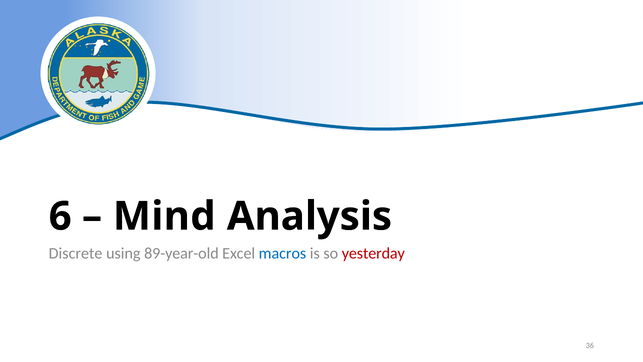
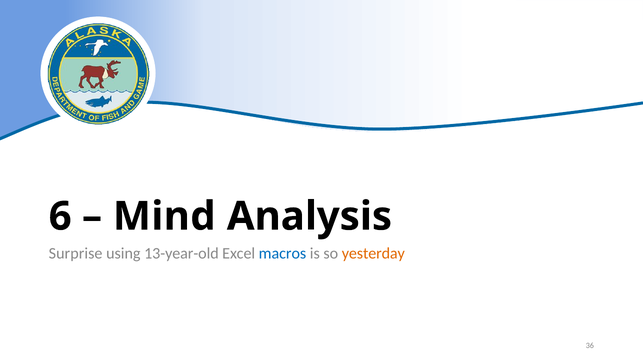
Discrete: Discrete -> Surprise (76, 253)
89-year-old: 89-year-old -> 13-year-old (181, 253)
yesterday colour: red -> orange (373, 253)
